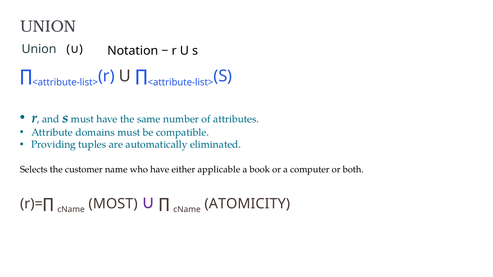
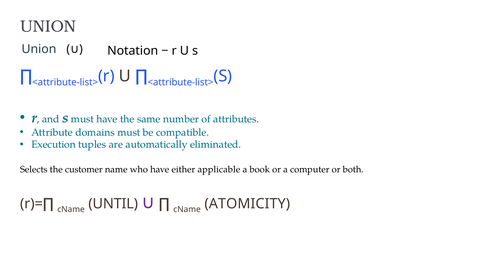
Providing: Providing -> Execution (54, 145)
MOST: MOST -> UNTIL (113, 204)
